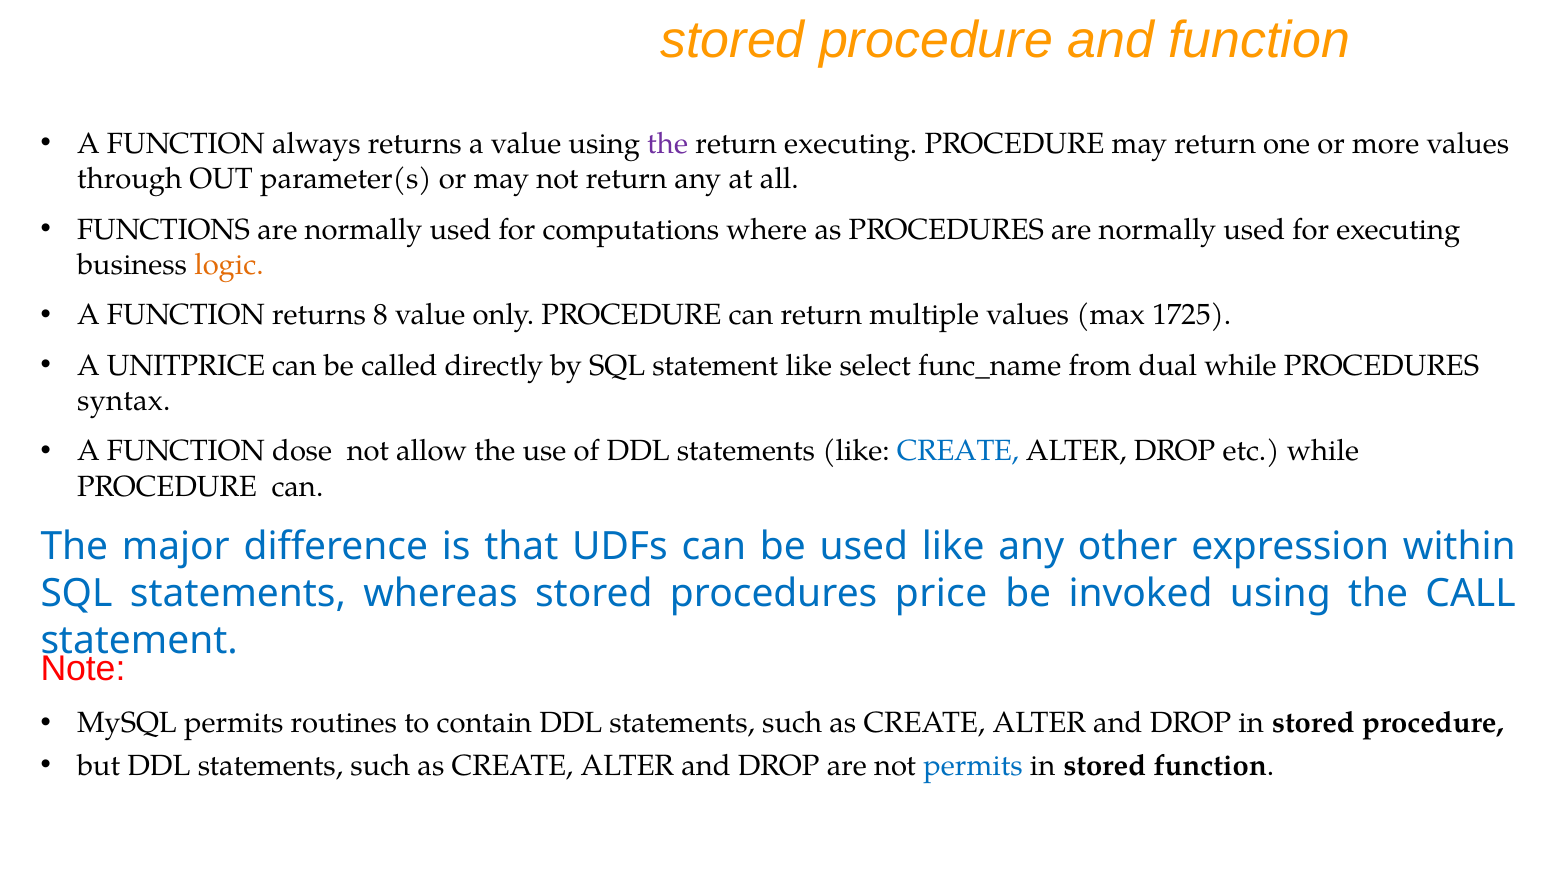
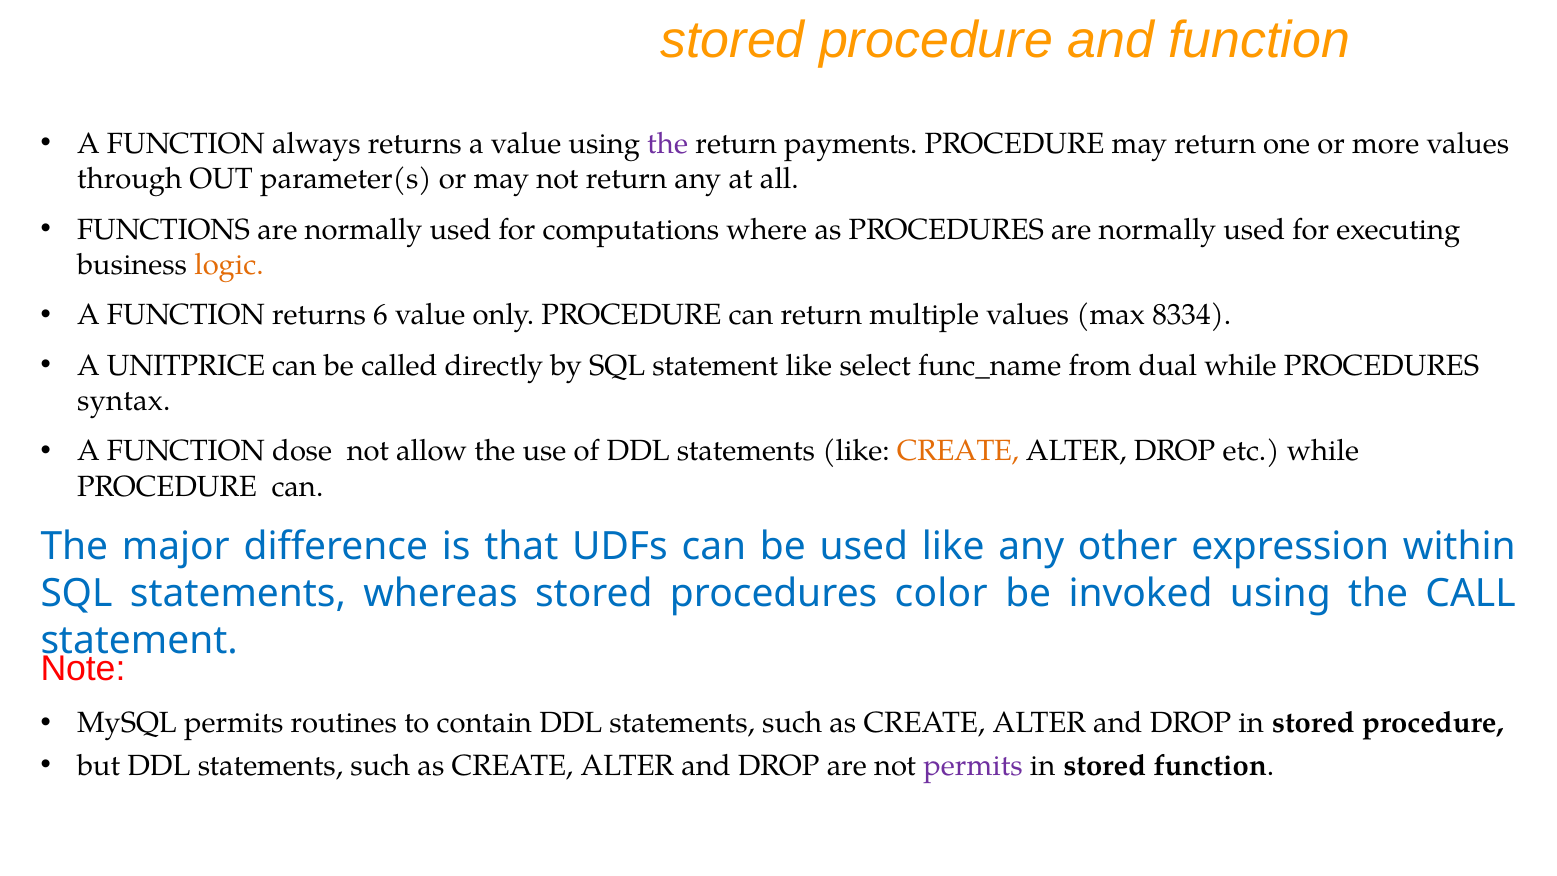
return executing: executing -> payments (851, 144)
8: 8 -> 6 (381, 315)
1725: 1725 -> 8334 (1192, 315)
CREATE colour: blue -> orange (958, 451)
price: price -> color (941, 593)
permits colour: blue -> purple (973, 766)
